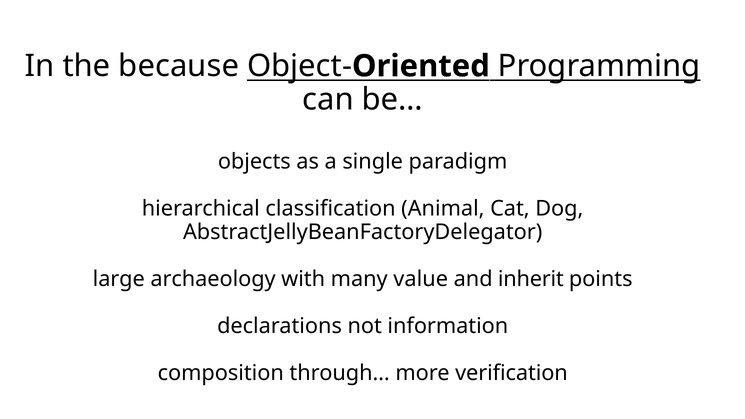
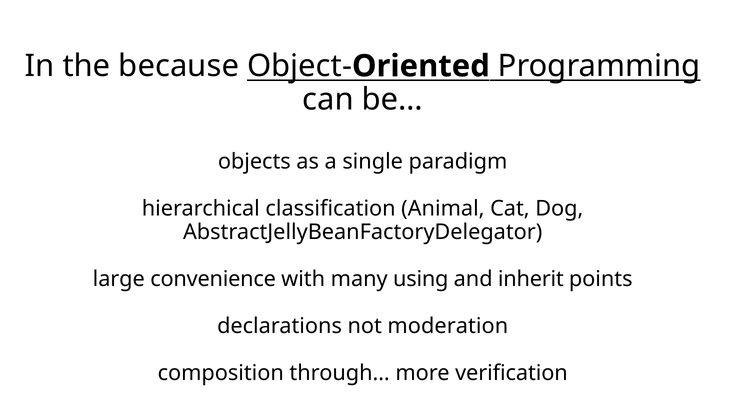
archaeology: archaeology -> convenience (213, 279)
value: value -> using (421, 279)
information: information -> moderation (448, 326)
